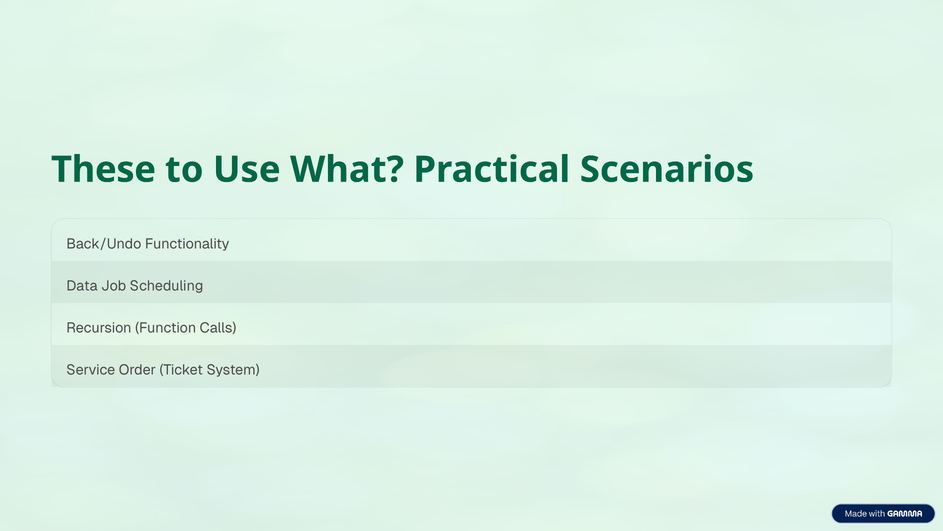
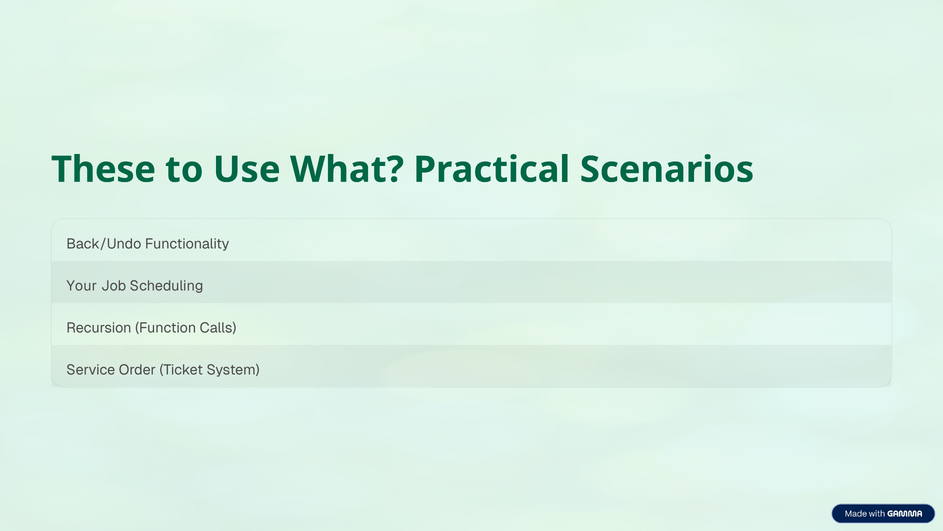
Data: Data -> Your (82, 286)
